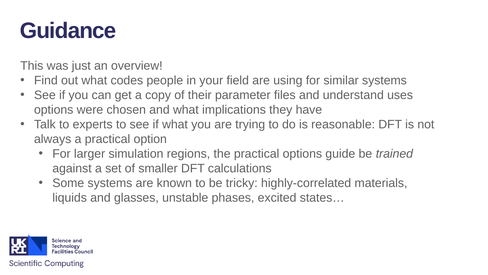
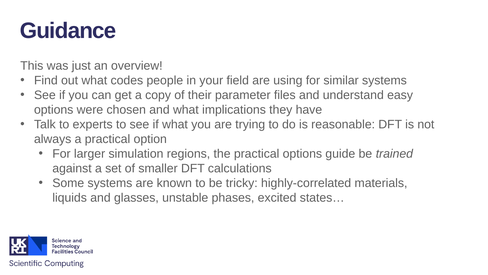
uses: uses -> easy (400, 95)
